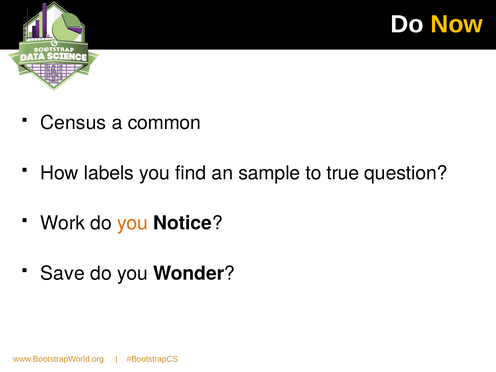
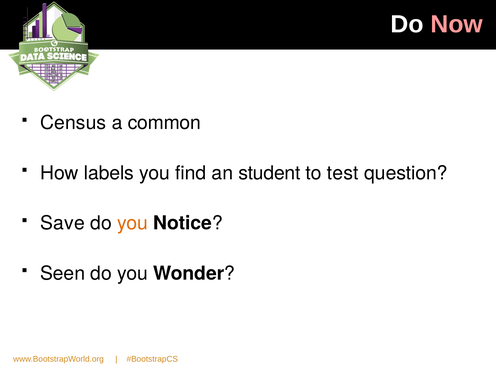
Now colour: yellow -> pink (457, 24)
sample: sample -> student (269, 173)
true: true -> test (343, 173)
Work: Work -> Save (62, 223)
Save: Save -> Seen (63, 273)
